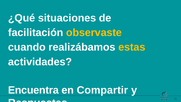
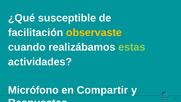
situaciones: situaciones -> susceptible (67, 18)
estas colour: yellow -> light green (132, 47)
Encuentra: Encuentra -> Micrófono (33, 90)
